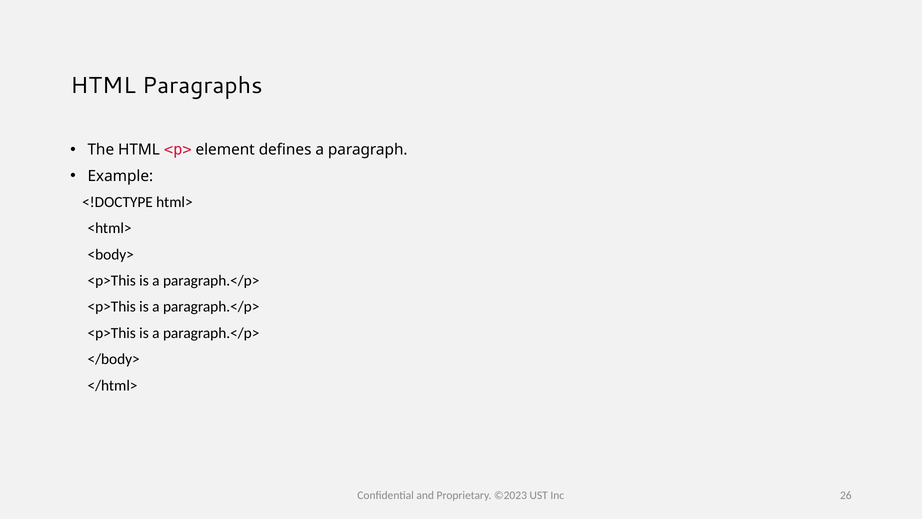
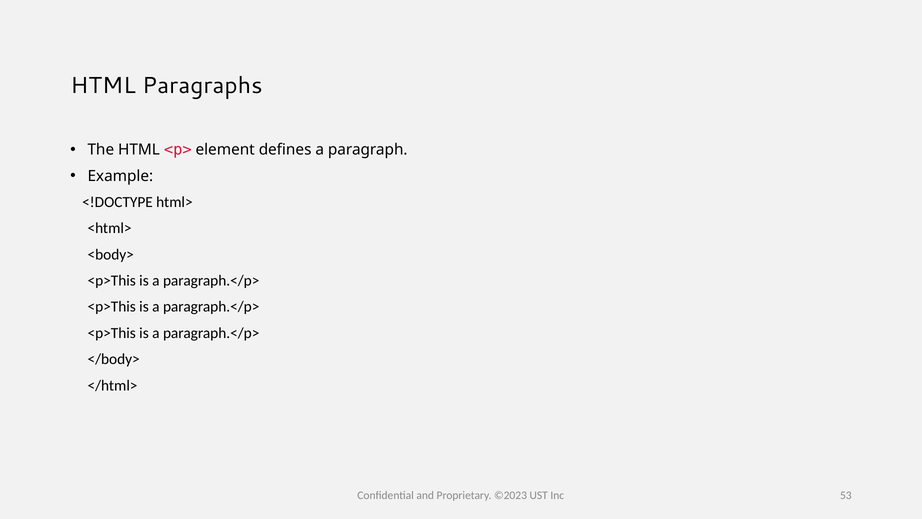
26: 26 -> 53 (846, 495)
